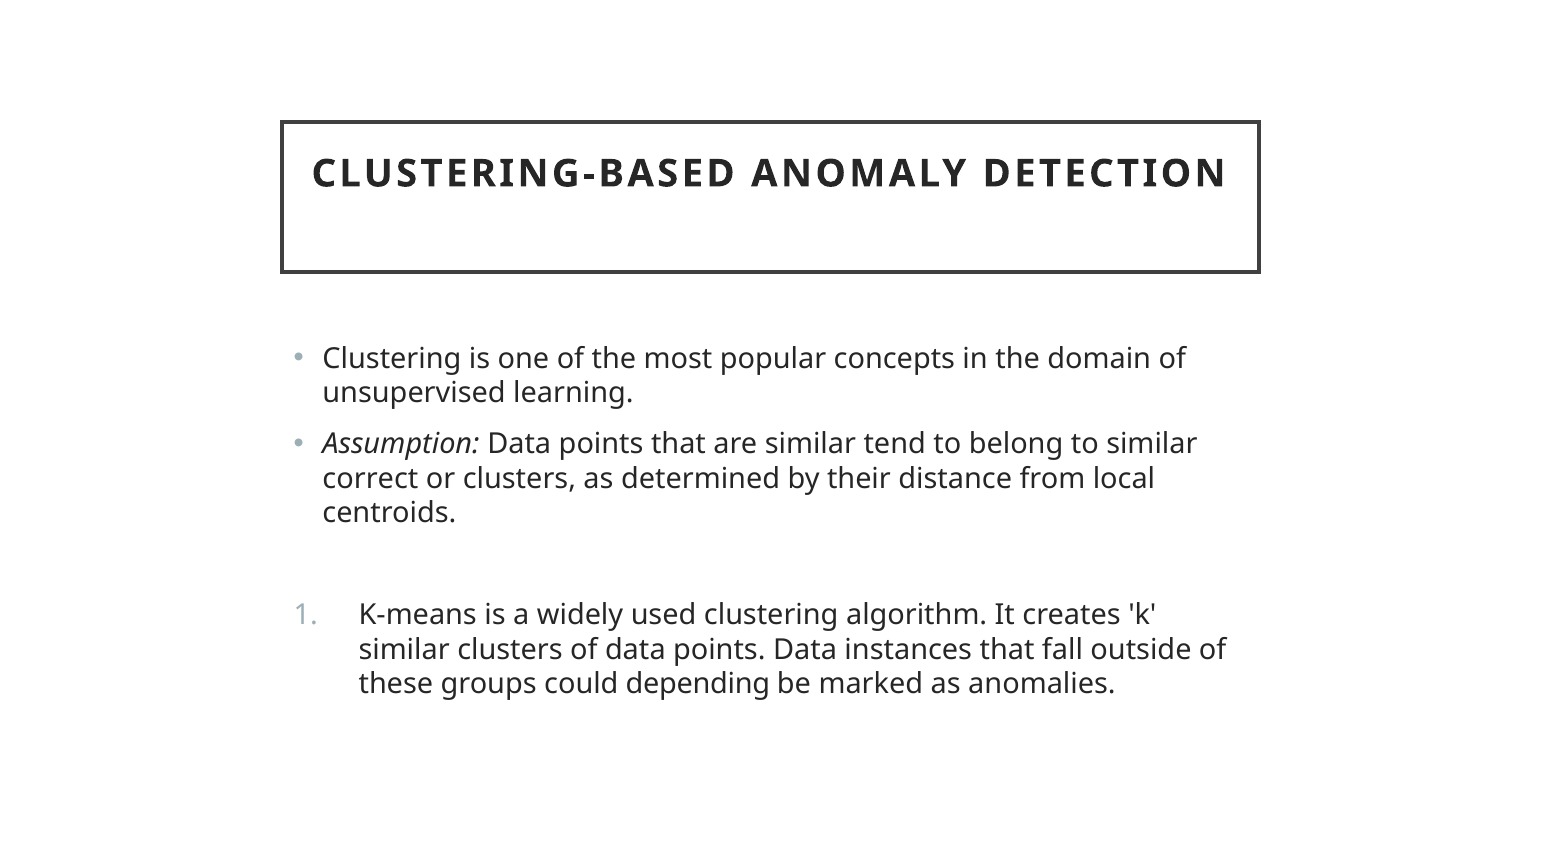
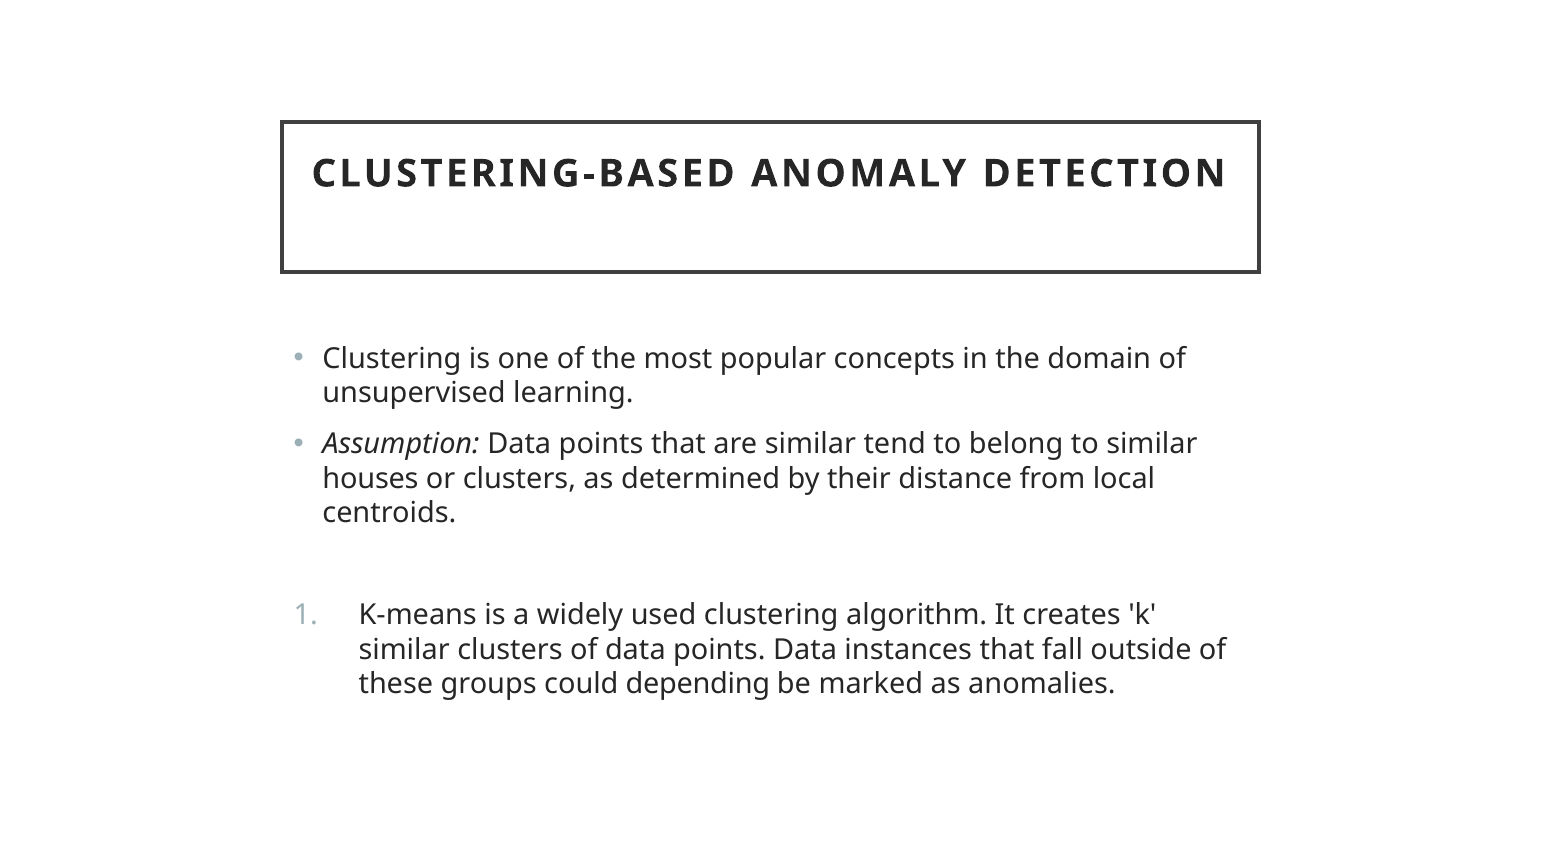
correct: correct -> houses (371, 479)
